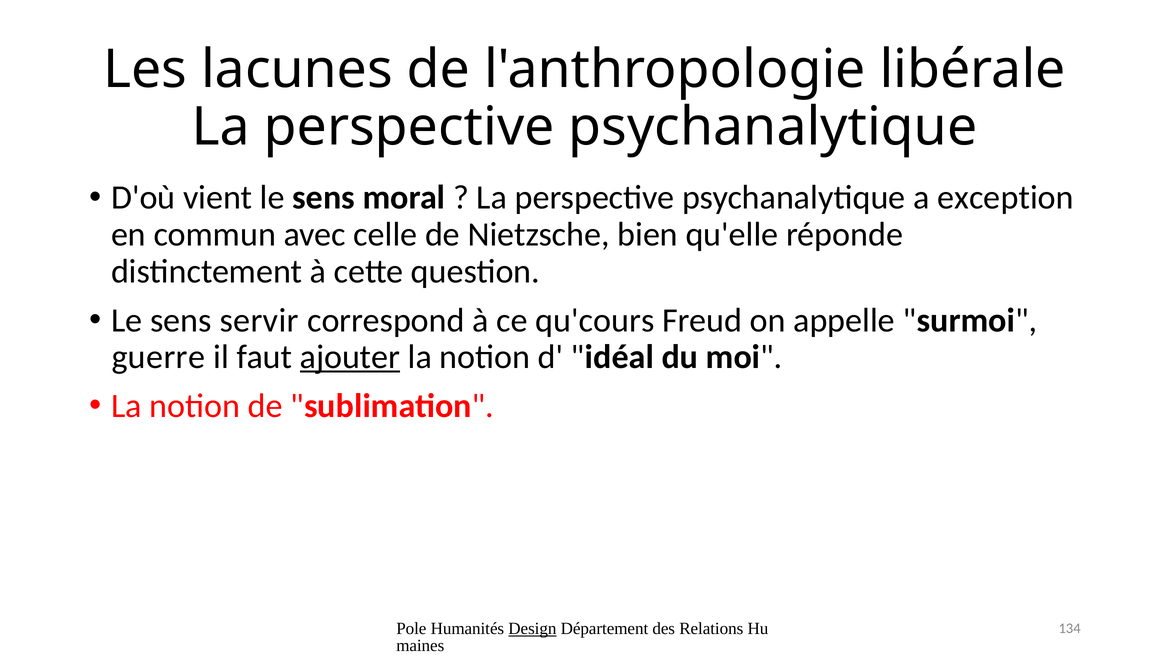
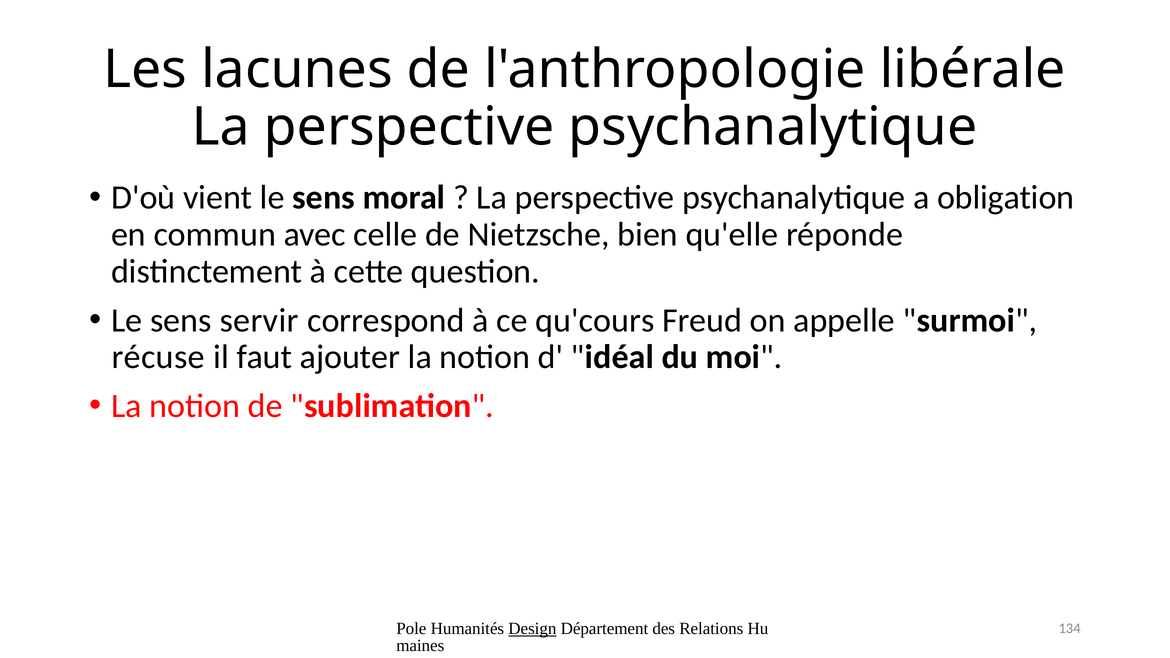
exception: exception -> obligation (1006, 198)
guerre: guerre -> récuse (158, 357)
ajouter underline: present -> none (350, 357)
